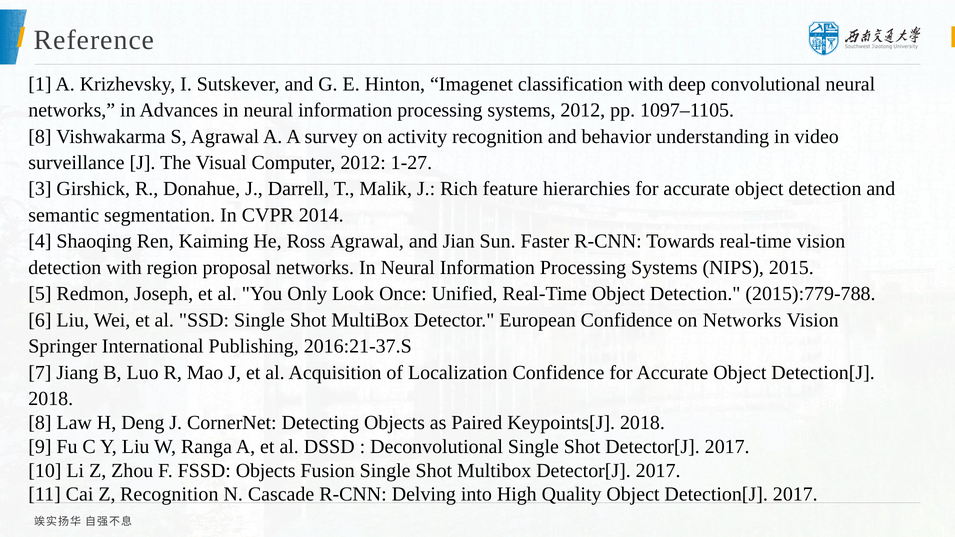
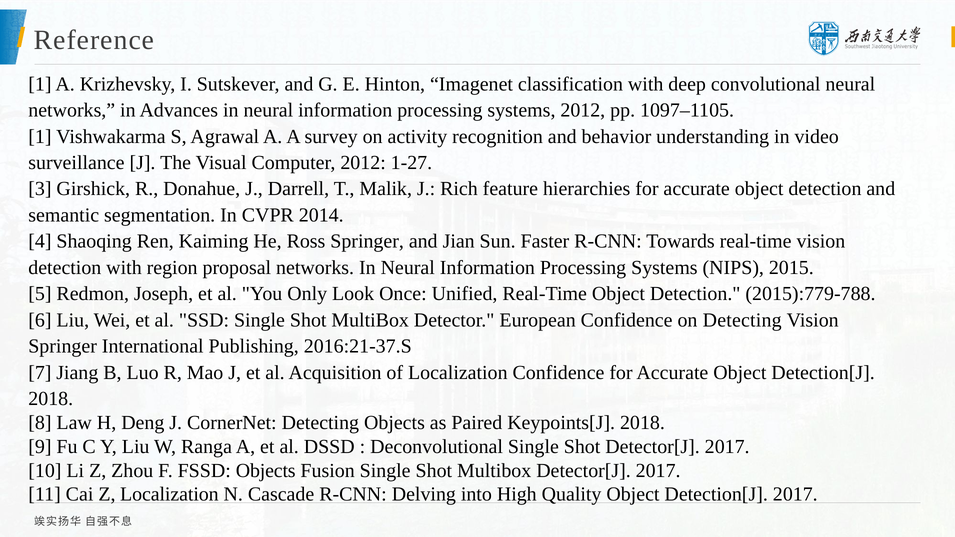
8: 8 -> 1 (40, 136)
Ross Agrawal: Agrawal -> Springer (367, 241)
on Networks: Networks -> Detecting (742, 320)
Z Recognition: Recognition -> Localization (169, 495)
